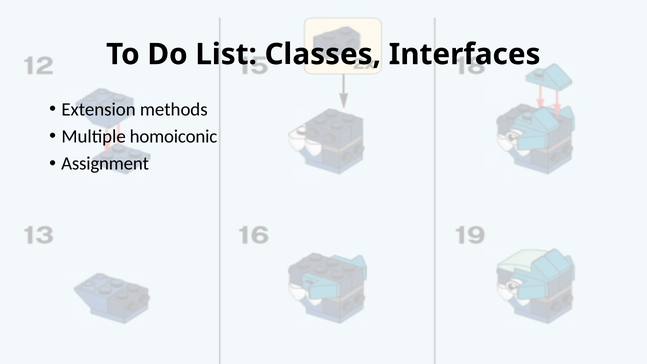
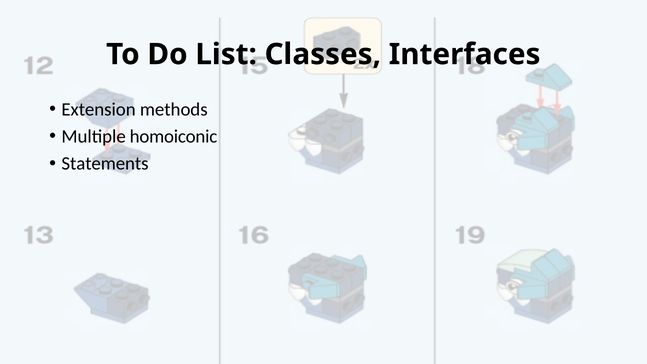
Assignment: Assignment -> Statements (105, 164)
